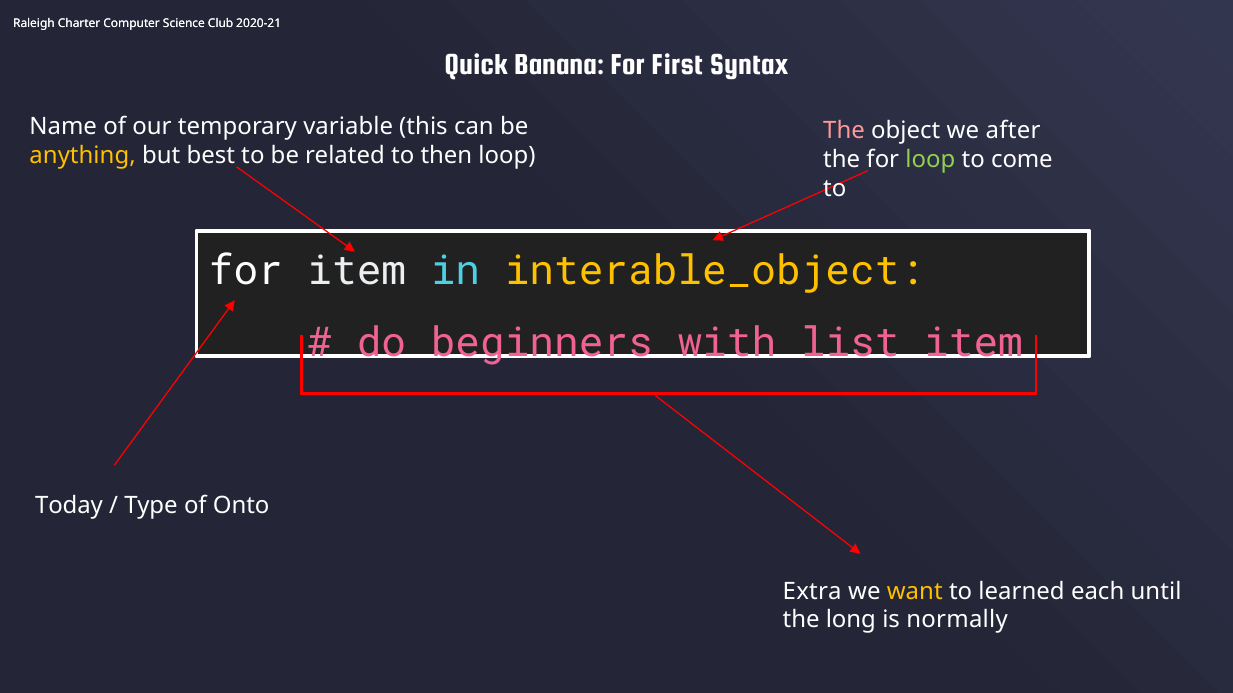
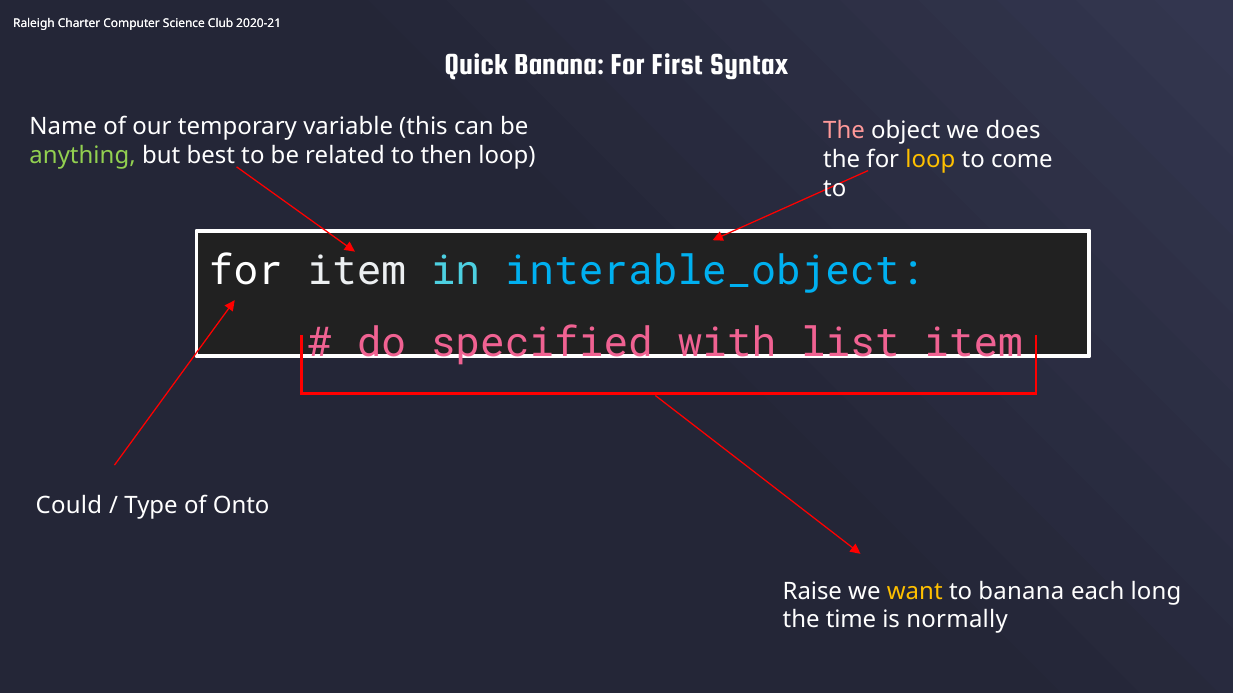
after: after -> does (1013, 131)
anything colour: yellow -> light green (83, 155)
loop colour: light green -> yellow (930, 160)
interable_object colour: yellow -> light blue (714, 271)
beginners: beginners -> specified (542, 344)
Today: Today -> Could (69, 506)
Extra: Extra -> Raise (812, 592)
to learned: learned -> banana (1021, 592)
until: until -> long (1156, 592)
long: long -> time (851, 621)
